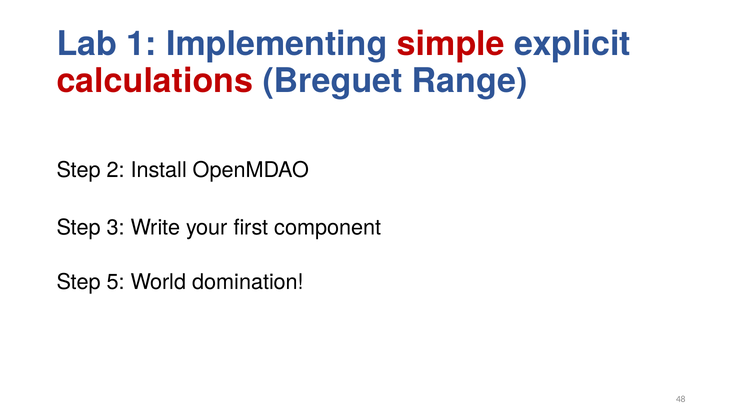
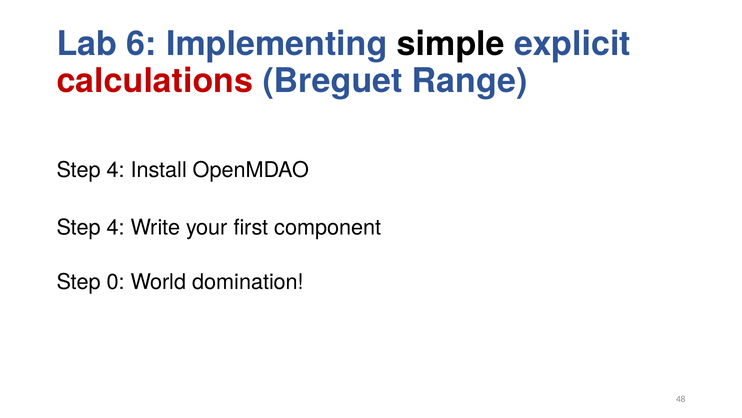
1: 1 -> 6 (142, 44)
simple colour: red -> black (451, 44)
2: 2 -> 4 (116, 170)
3: 3 -> 4 (116, 227)
5: 5 -> 0 (116, 282)
